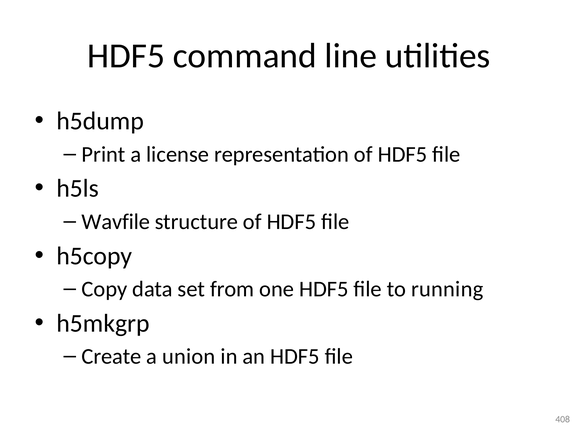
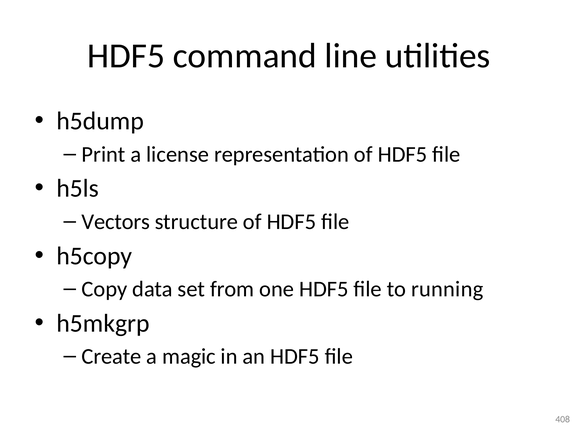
Wavfile: Wavfile -> Vectors (116, 222)
union: union -> magic (189, 357)
